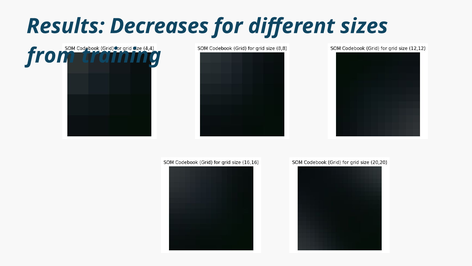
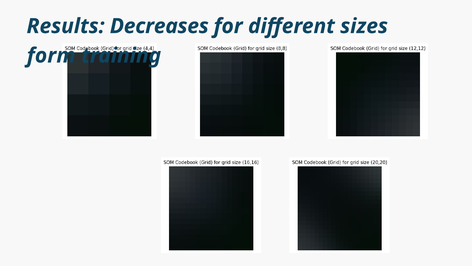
from: from -> form (51, 55)
